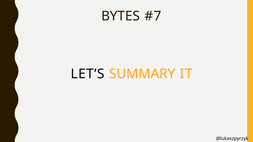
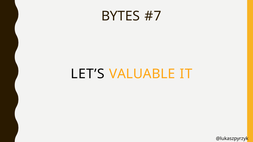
SUMMARY: SUMMARY -> VALUABLE (142, 74)
